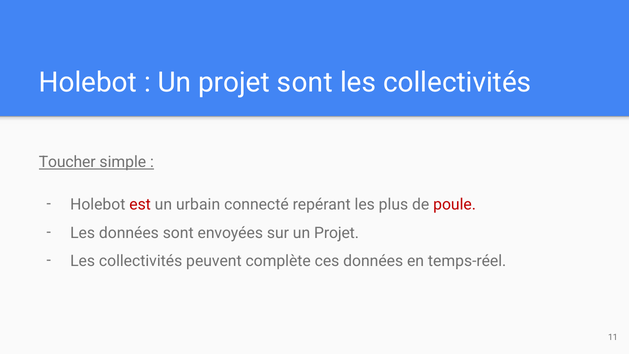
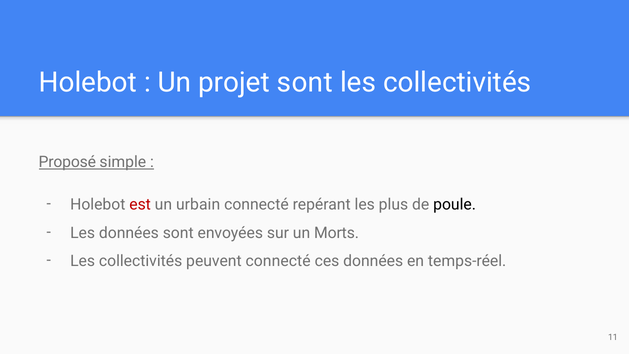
Toucher: Toucher -> Proposé (67, 162)
poule colour: red -> black (455, 204)
sur un Projet: Projet -> Morts (336, 233)
peuvent complète: complète -> connecté (278, 261)
